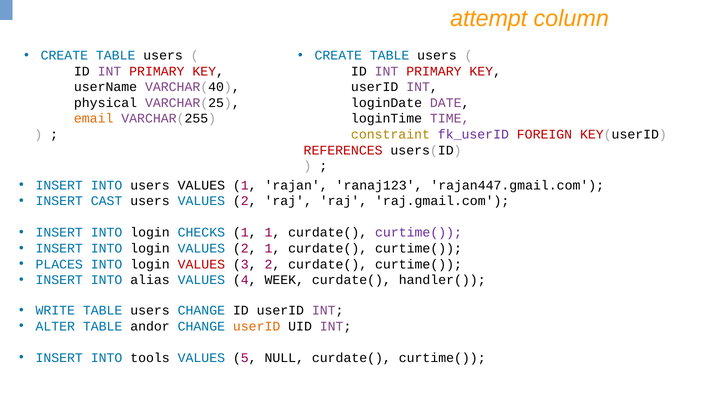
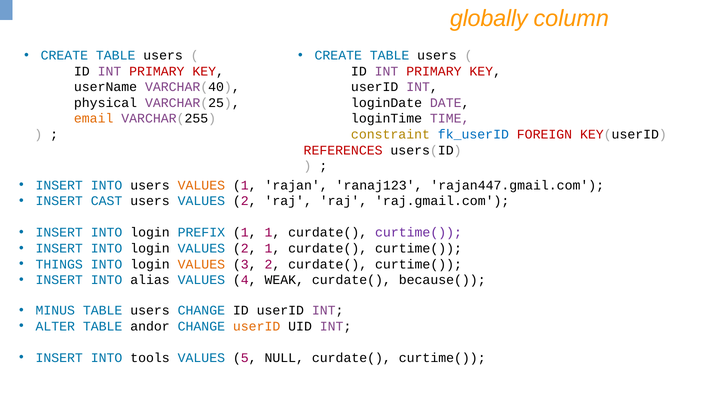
attempt: attempt -> globally (489, 18)
fk_userID colour: purple -> blue (473, 134)
VALUES colour: black -> orange (201, 185)
CHECKS: CHECKS -> PREFIX (201, 233)
PLACES: PLACES -> THINGS (59, 264)
VALUES colour: red -> orange (201, 264)
WEEK: WEEK -> WEAK (284, 280)
handler(: handler( -> because( (442, 280)
WRITE: WRITE -> MINUS (55, 310)
